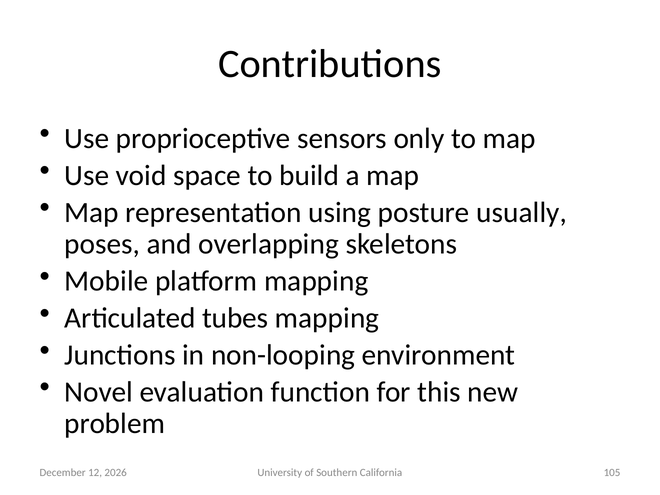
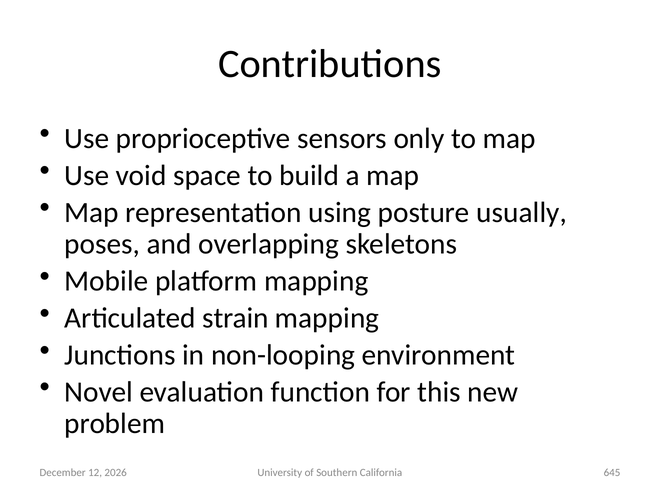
tubes: tubes -> strain (235, 318)
105: 105 -> 645 (612, 473)
